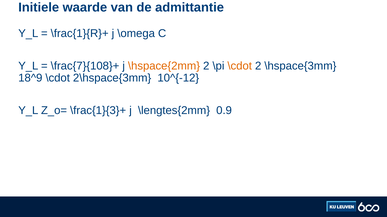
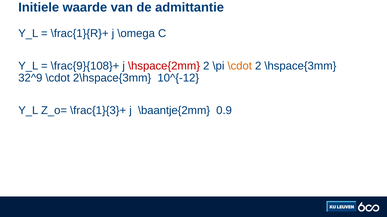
\frac{7}{108}+: \frac{7}{108}+ -> \frac{9}{108}+ (85, 66)
\hspace{2mm colour: orange -> red (164, 66)
18^9: 18^9 -> 32^9 (30, 78)
\lengtes{2mm: \lengtes{2mm -> \baantje{2mm (174, 111)
